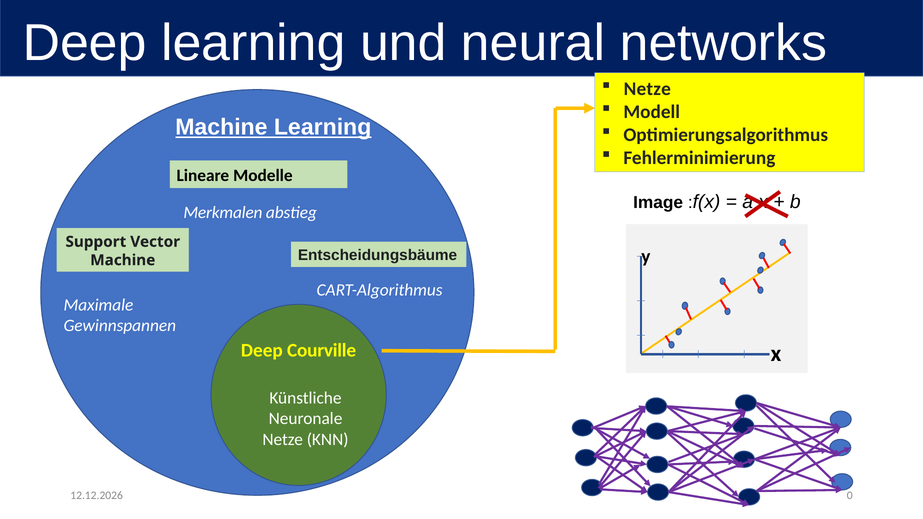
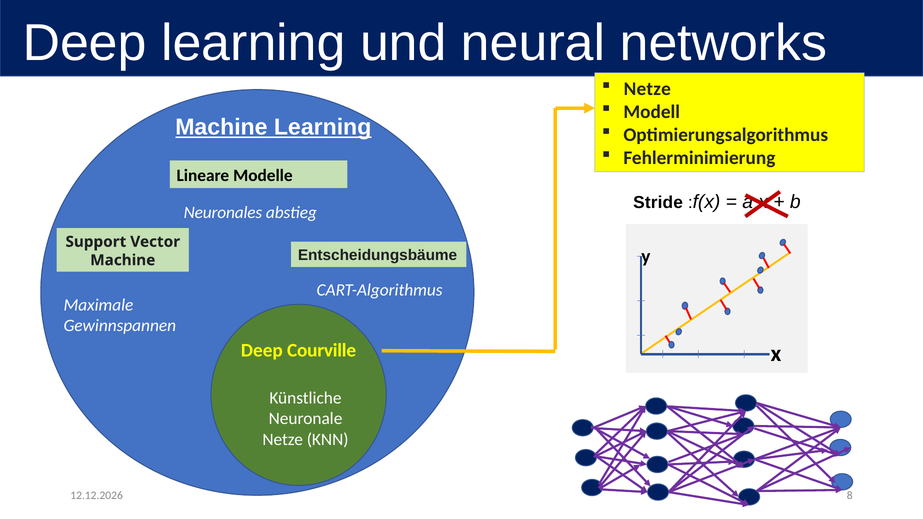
Image: Image -> Stride (658, 203)
Merkmalen: Merkmalen -> Neuronales (223, 213)
0: 0 -> 8 (850, 496)
